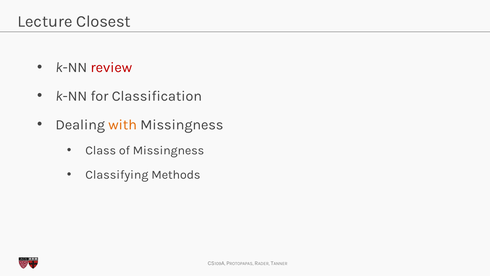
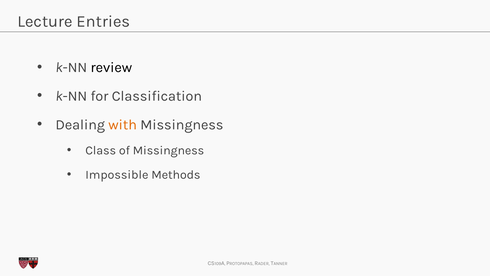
Closest: Closest -> Entries (103, 21)
review colour: red -> black (111, 67)
Classifying: Classifying -> Impossible (117, 175)
